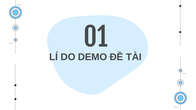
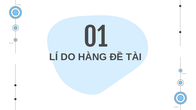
DEMO: DEMO -> HÀNG (92, 57)
